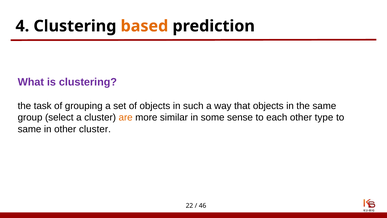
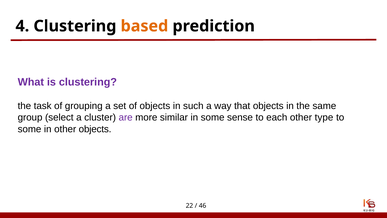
are colour: orange -> purple (126, 117)
same: same -> some (30, 129)
other cluster: cluster -> objects (95, 129)
